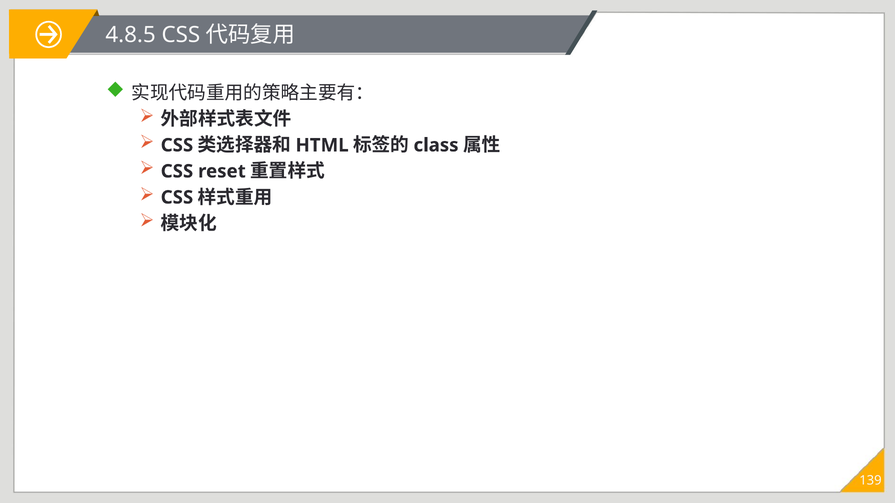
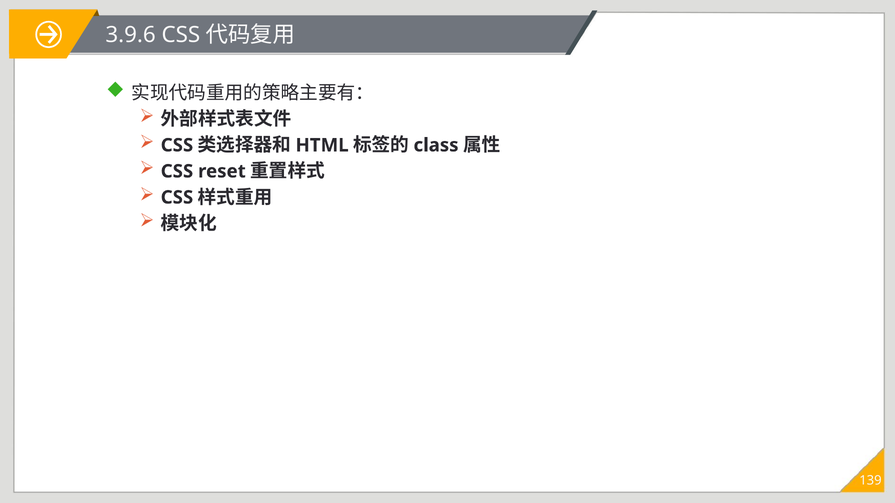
4.8.5: 4.8.5 -> 3.9.6 (131, 35)
